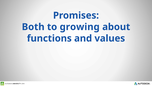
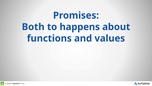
growing: growing -> happens (80, 27)
